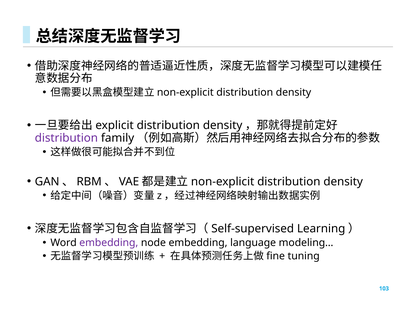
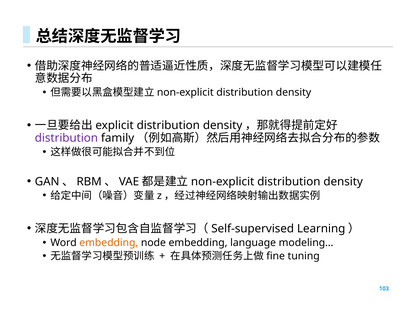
embedding colour: purple -> orange (109, 243)
